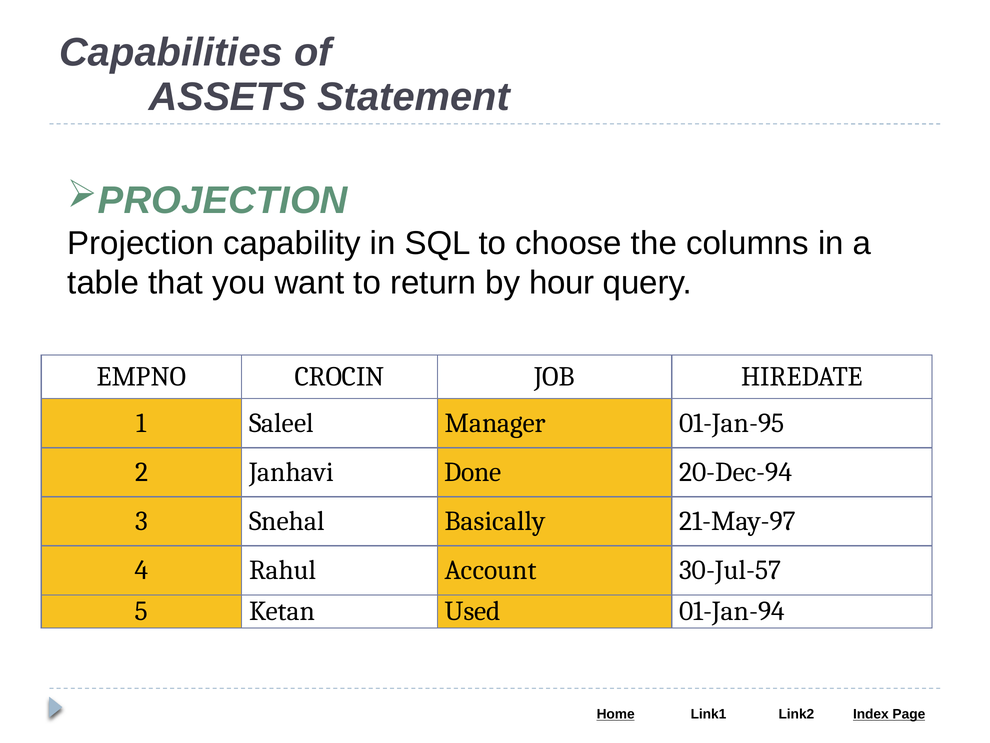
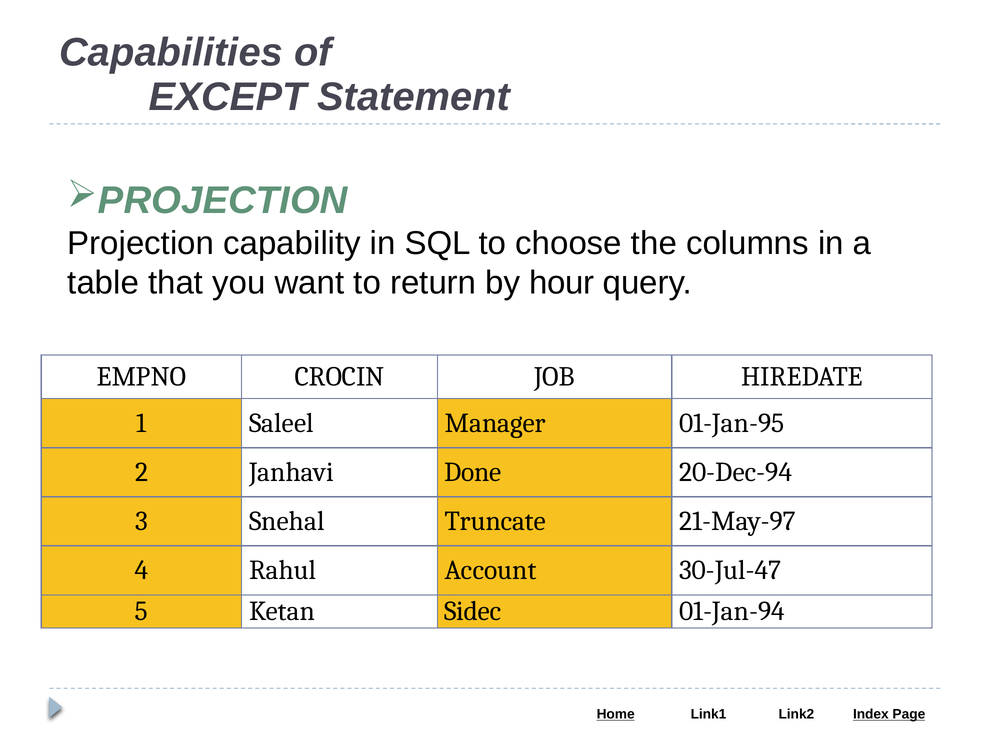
ASSETS: ASSETS -> EXCEPT (228, 97)
Basically: Basically -> Truncate (495, 521)
30-Jul-57: 30-Jul-57 -> 30-Jul-47 (730, 570)
Used: Used -> Sidec (473, 611)
